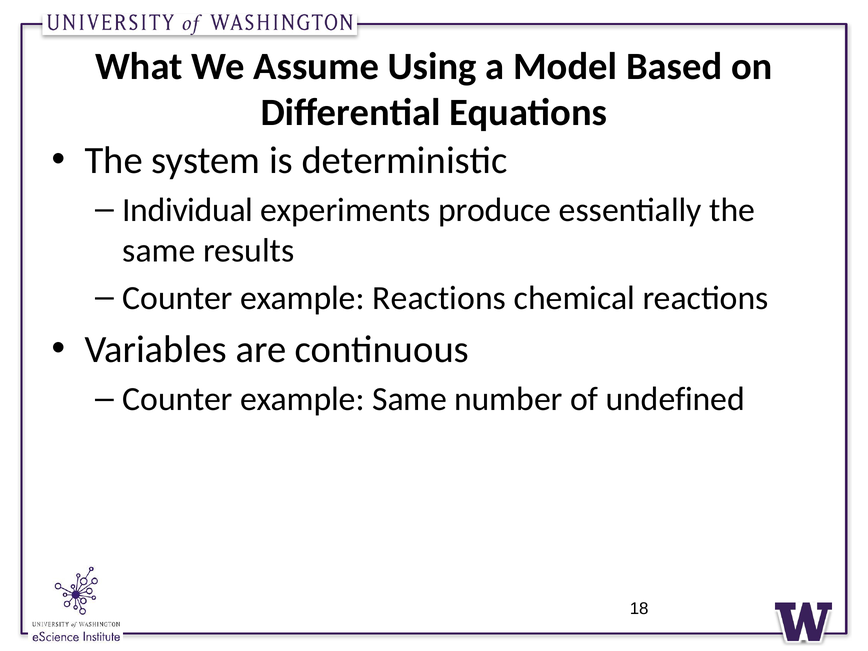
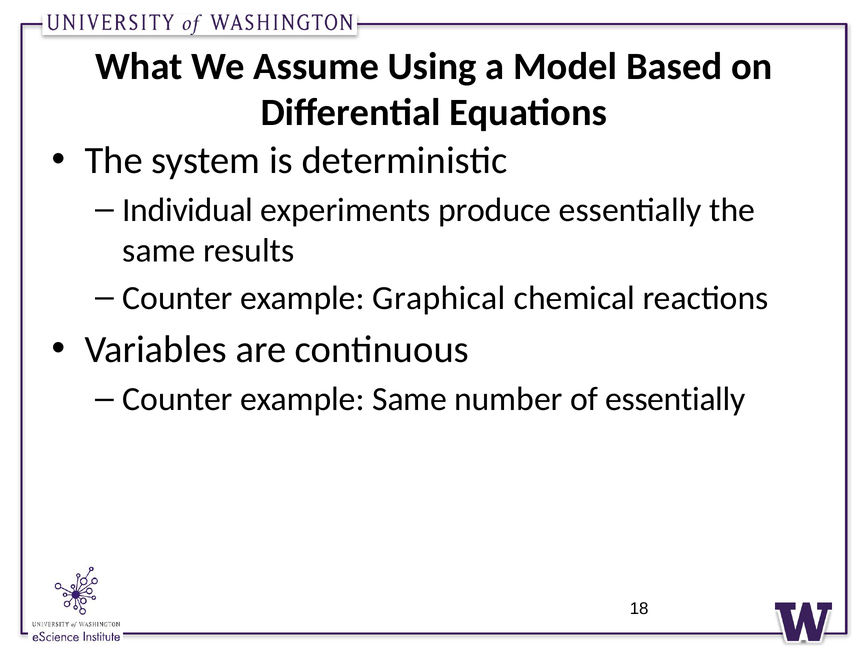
example Reactions: Reactions -> Graphical (439, 298)
of undefined: undefined -> essentially (675, 399)
